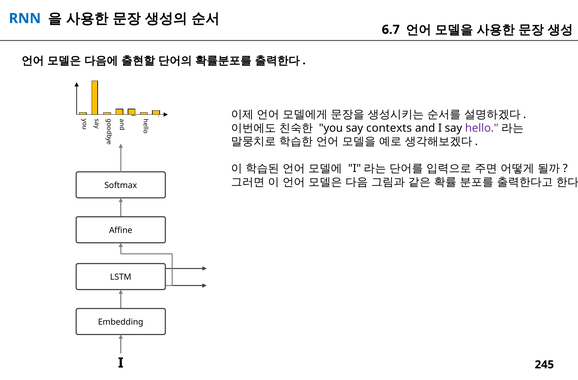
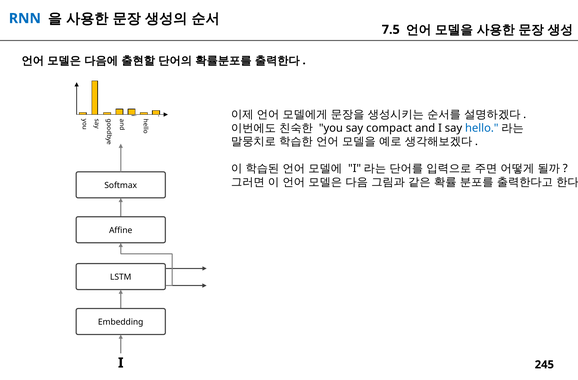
6.7: 6.7 -> 7.5 (391, 30)
contexts: contexts -> compact (389, 128)
hello colour: purple -> blue (482, 128)
